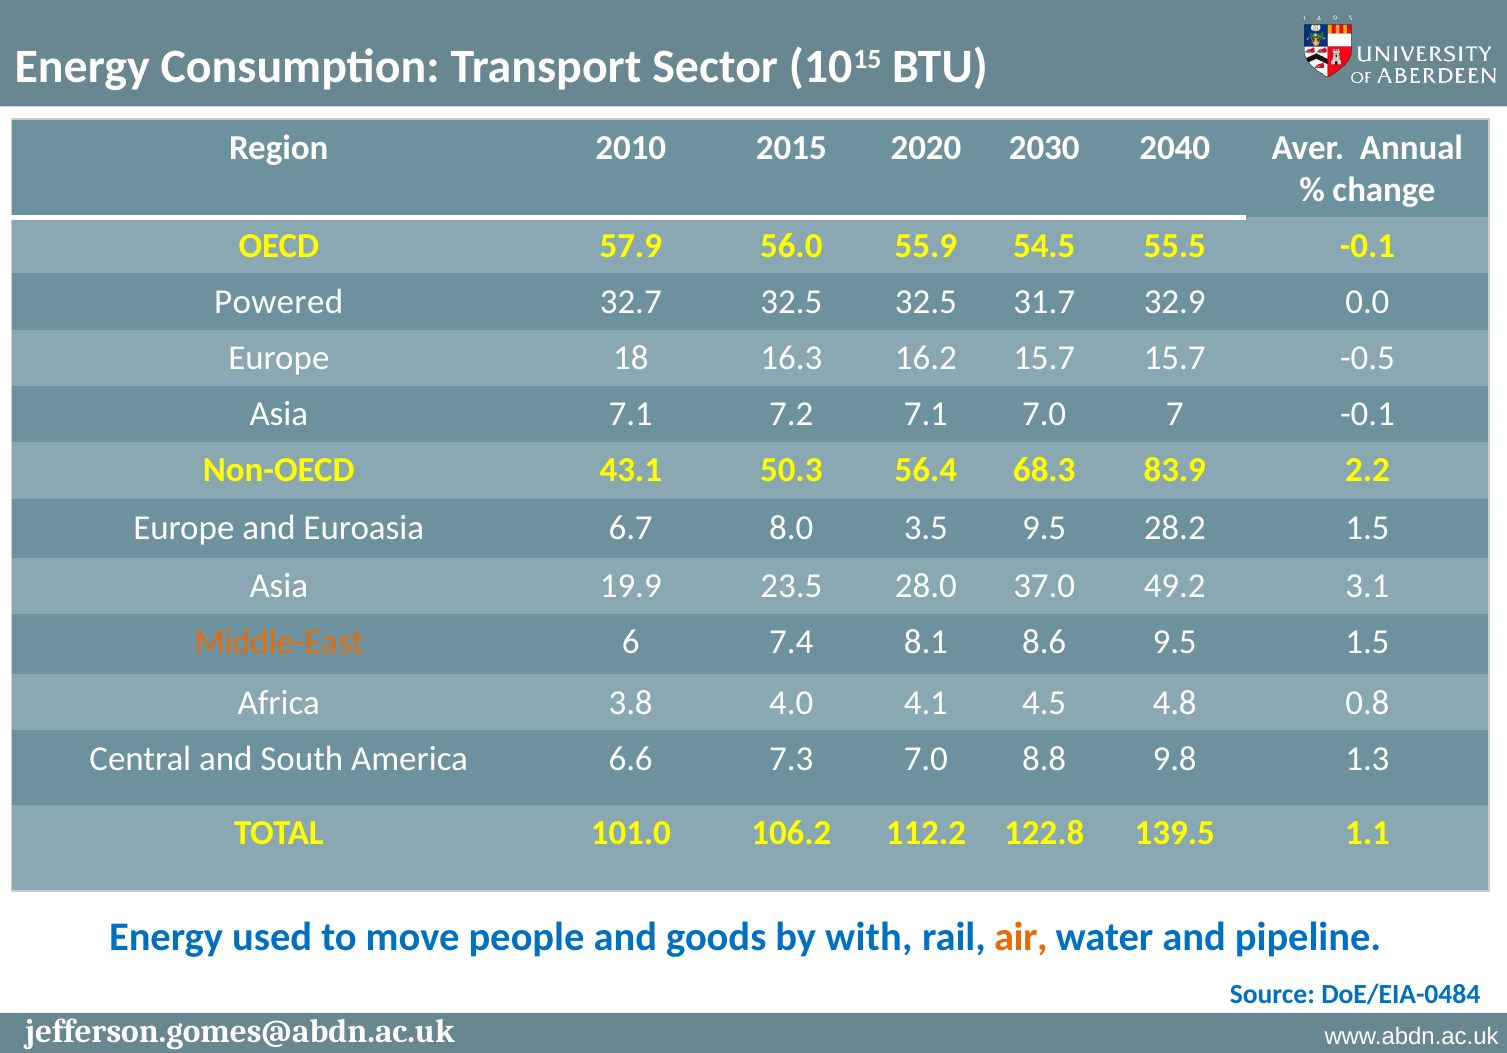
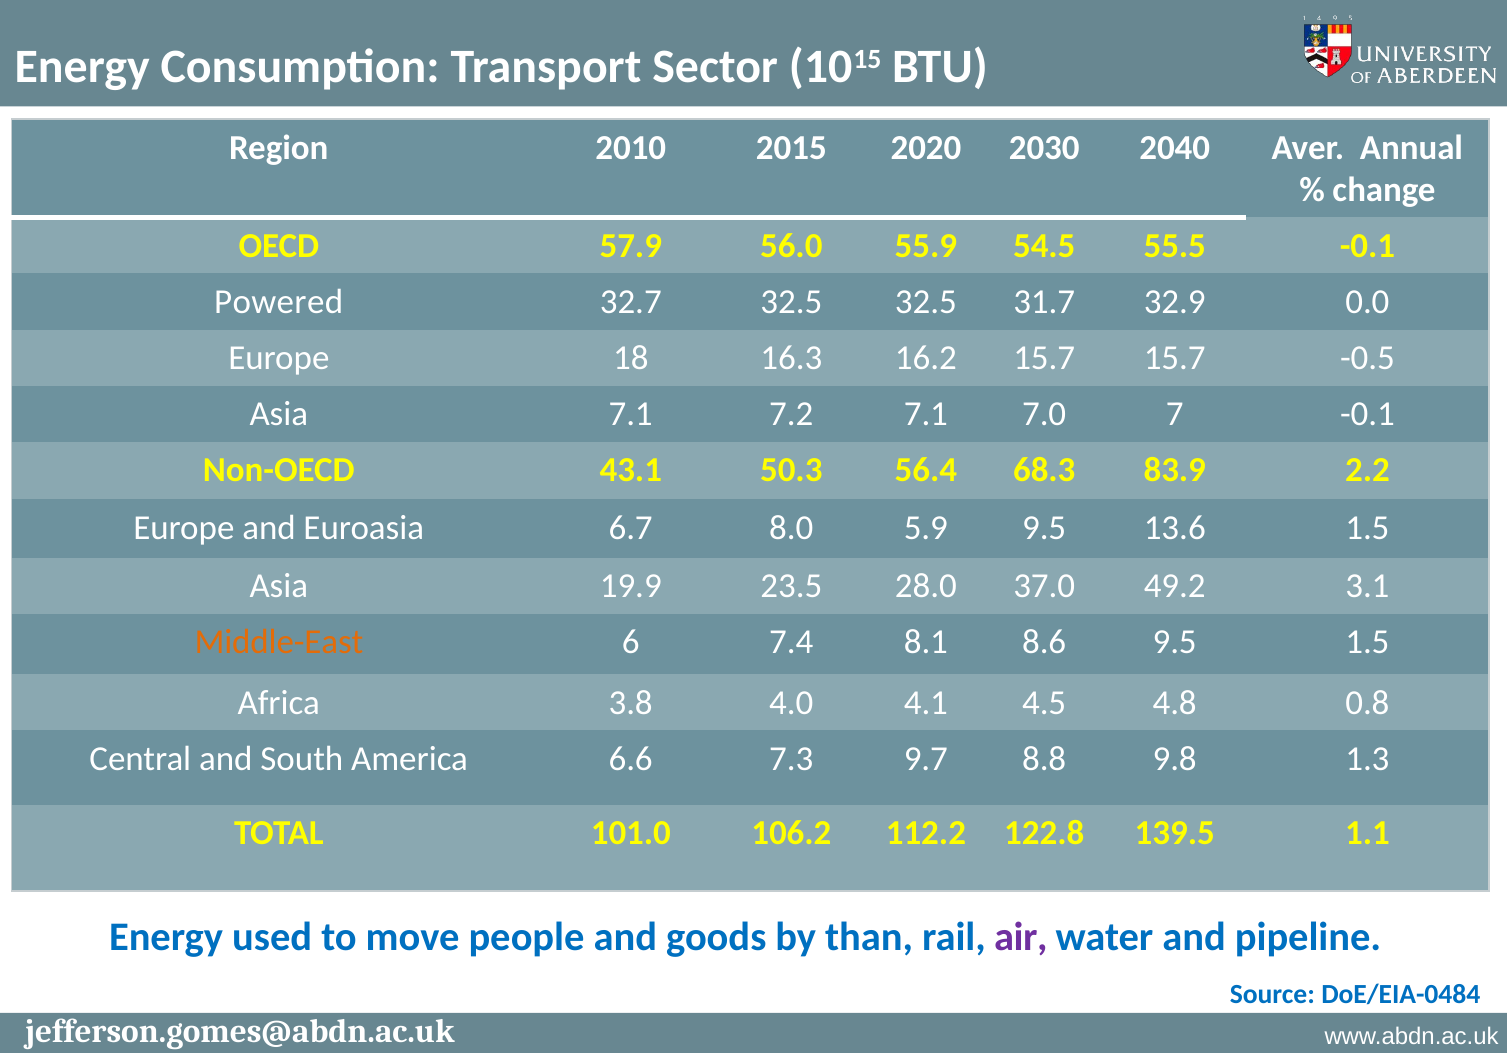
3.5: 3.5 -> 5.9 (926, 528)
28.2: 28.2 -> 13.6 (1175, 528)
7.3 7.0: 7.0 -> 9.7 (926, 759)
with: with -> than (869, 937)
air colour: orange -> purple (1021, 937)
